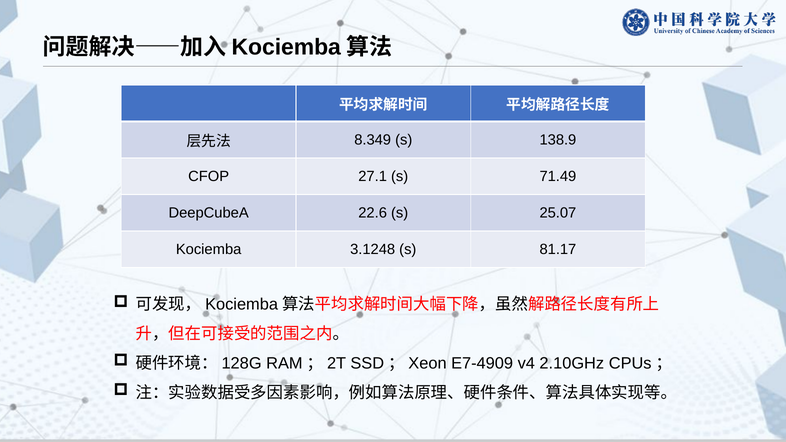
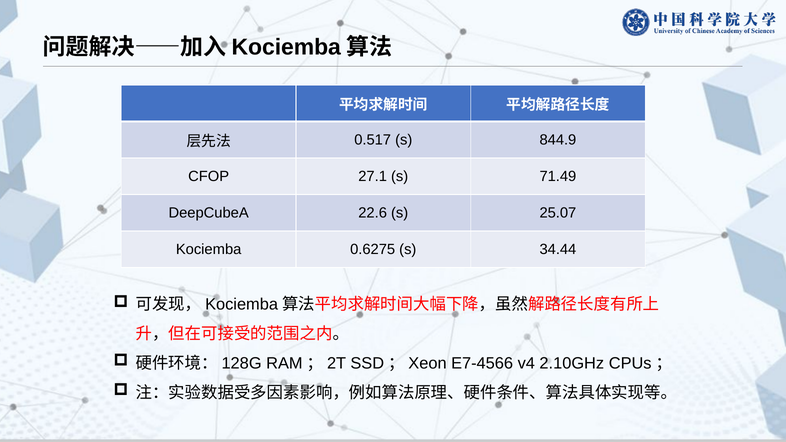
8.349: 8.349 -> 0.517 (373, 140)
138.9: 138.9 -> 844.9 (558, 140)
3.1248: 3.1248 -> 0.6275 (373, 250)
81.17: 81.17 -> 34.44 (558, 250)
E7-4909: E7-4909 -> E7-4566 (482, 363)
